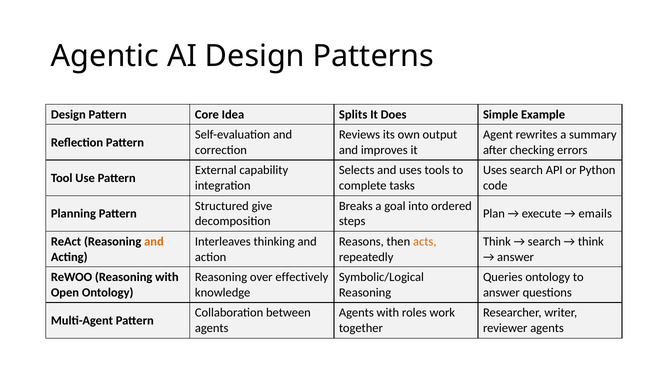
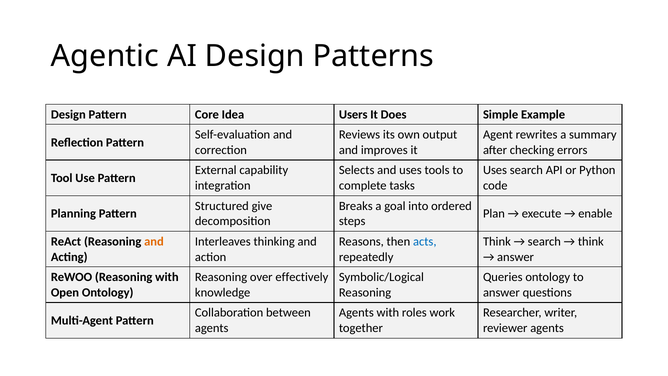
Splits: Splits -> Users (353, 114)
emails: emails -> enable (595, 213)
acts colour: orange -> blue (425, 241)
